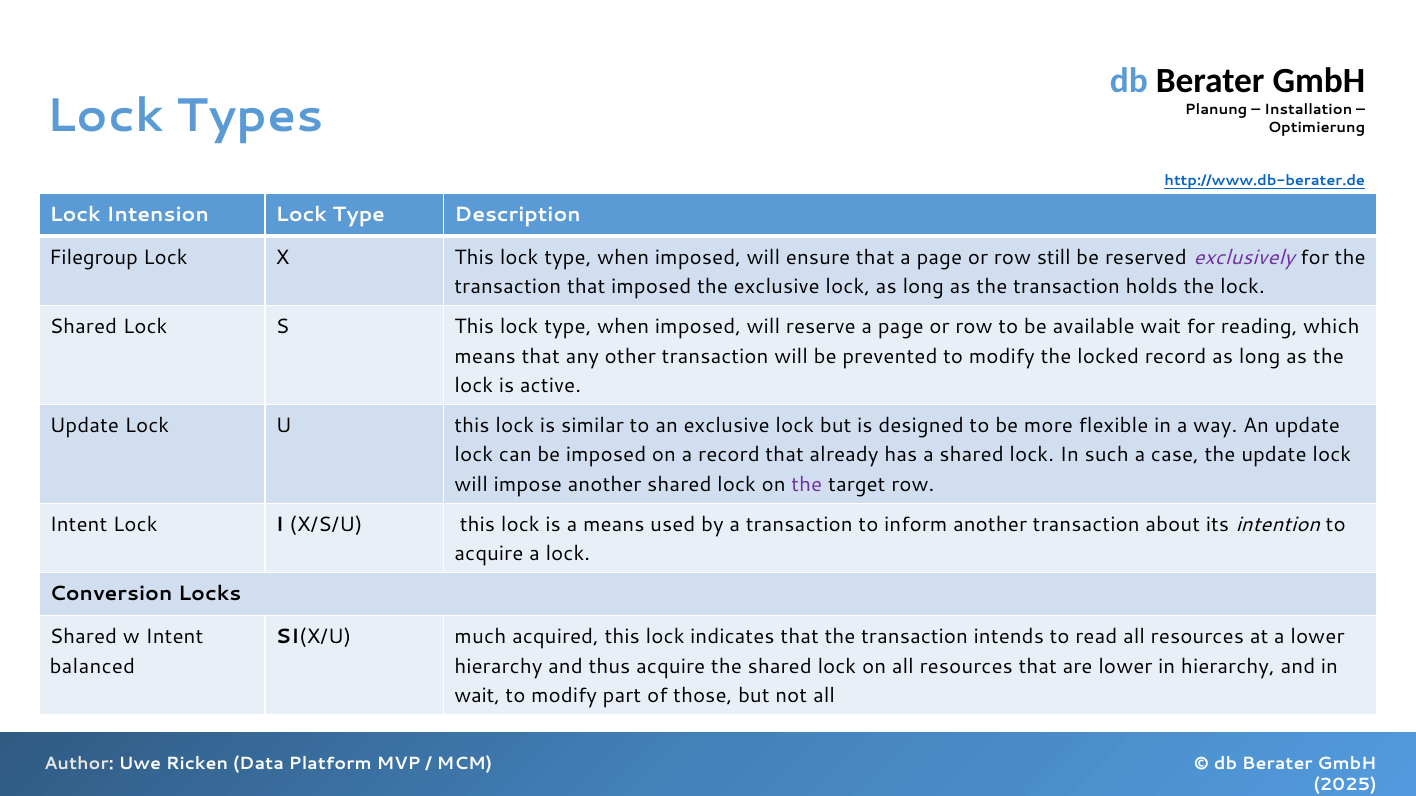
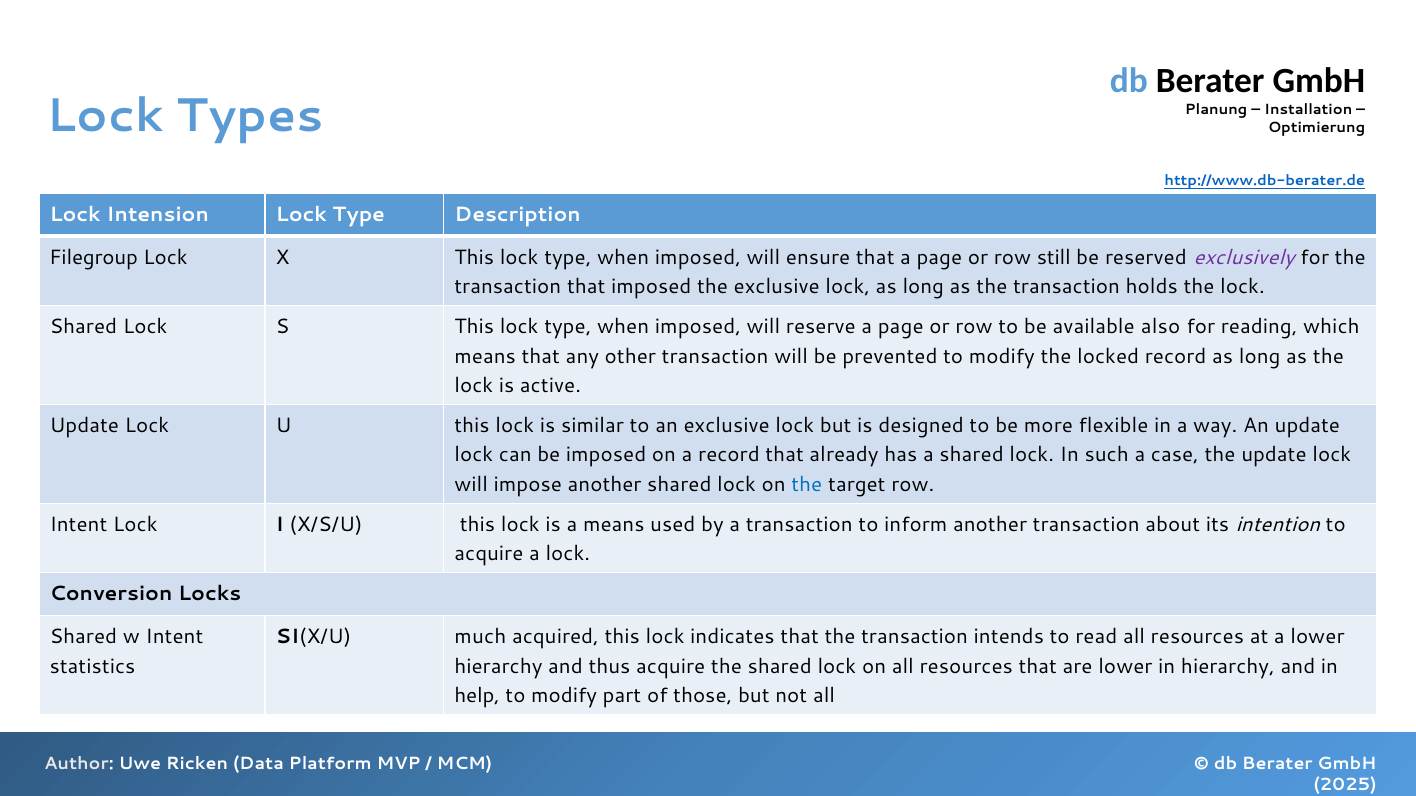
available wait: wait -> also (1161, 327)
the colour: purple -> blue (807, 485)
balanced: balanced -> statistics (92, 667)
wait: wait -> help (477, 696)
